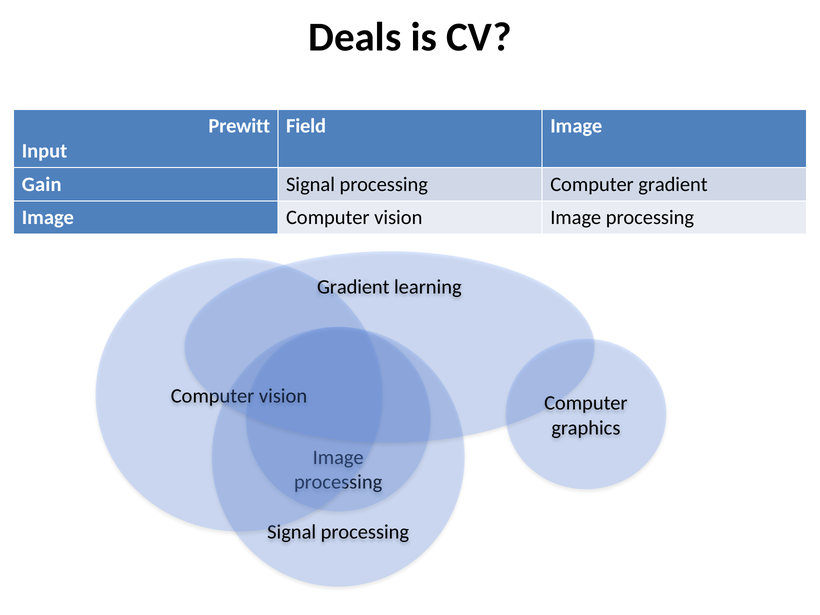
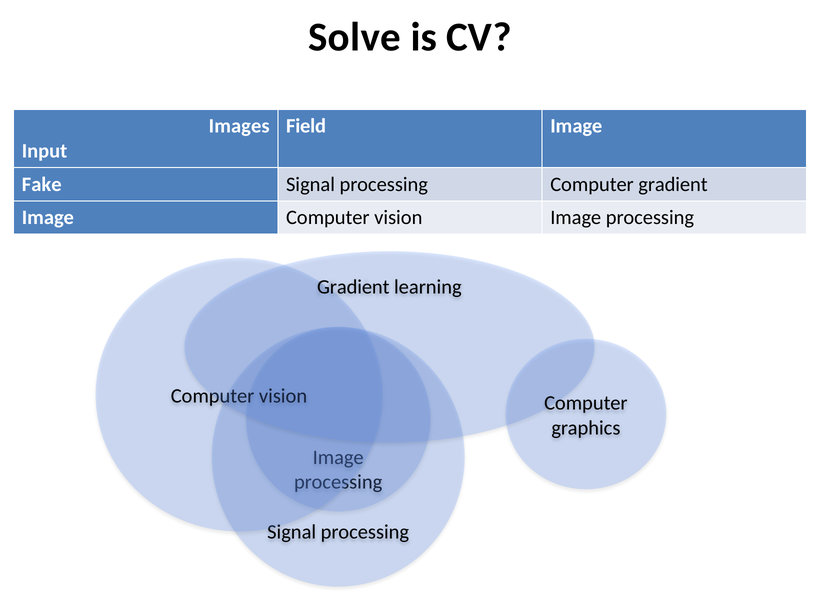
Deals: Deals -> Solve (355, 37)
Prewitt: Prewitt -> Images (239, 126)
Gain: Gain -> Fake (42, 184)
